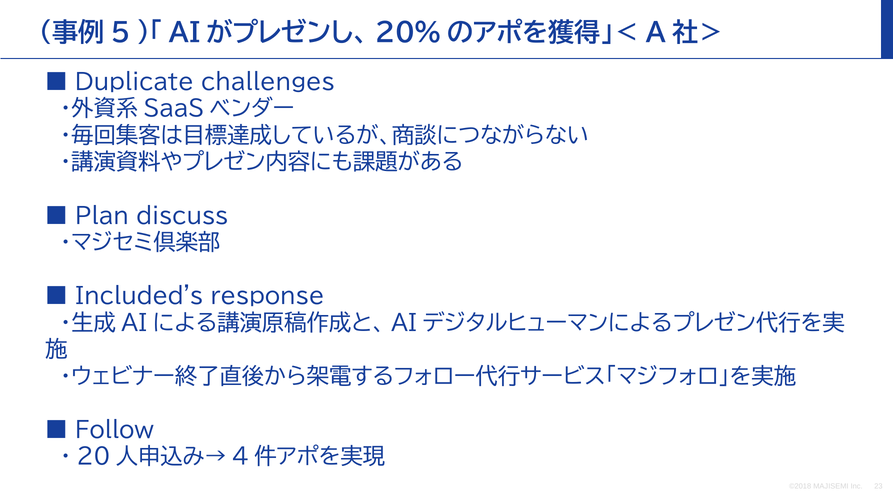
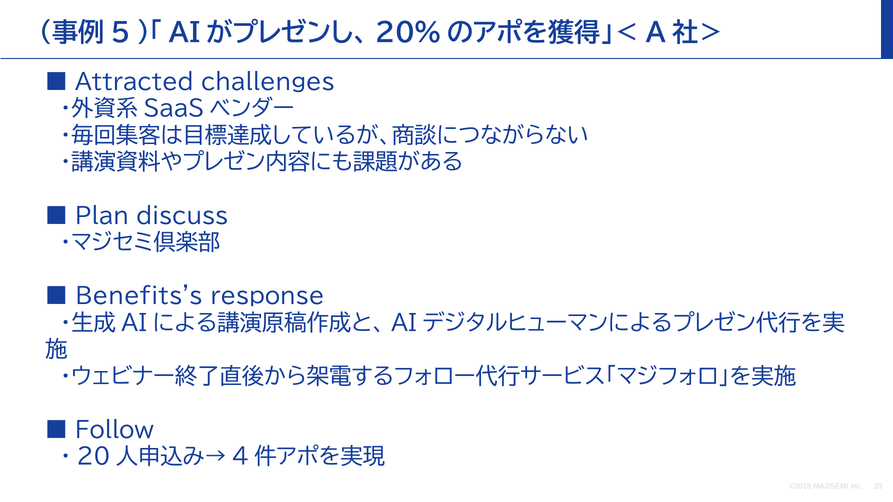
Duplicate: Duplicate -> Attracted (134, 82)
Included's: Included's -> Benefits's (139, 297)
